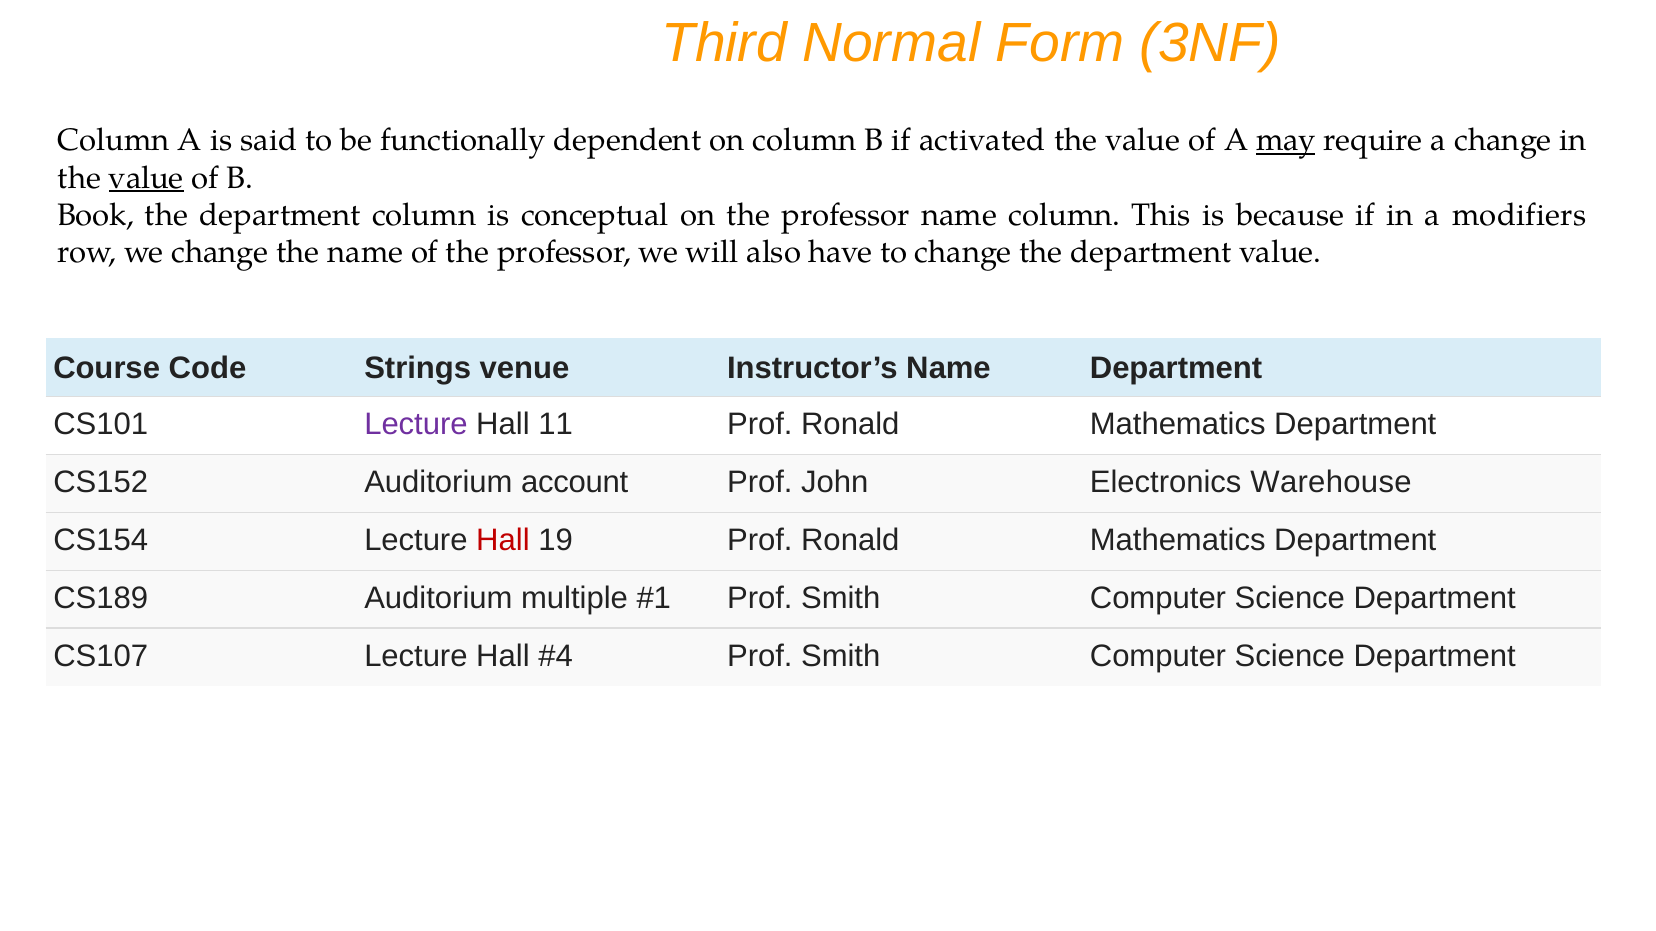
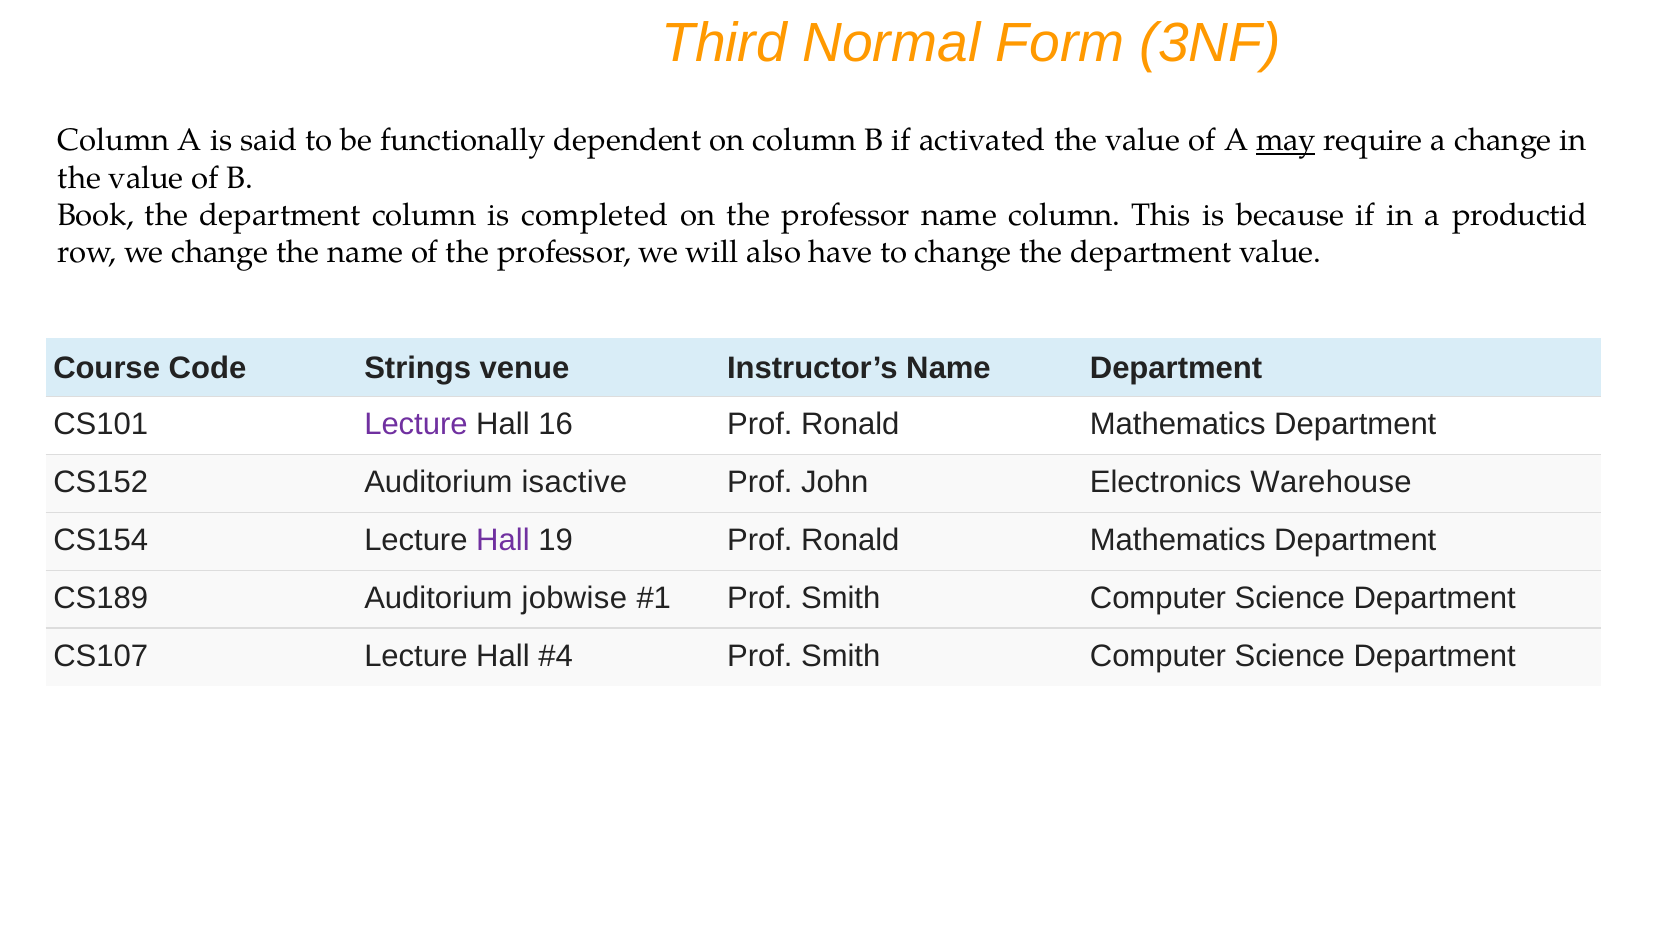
value underline: present -> none (146, 178)
conceptual: conceptual -> completed (595, 215)
modifiers: modifiers -> productid (1520, 215)
11: 11 -> 16 (556, 425)
account: account -> isactive (574, 483)
Hall colour: red -> purple (503, 541)
multiple: multiple -> jobwise (574, 599)
